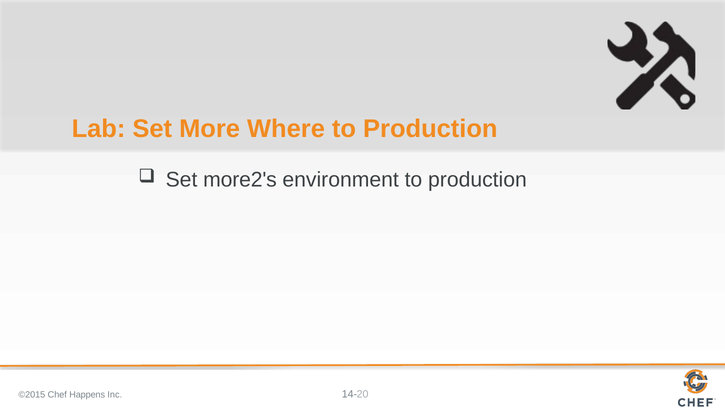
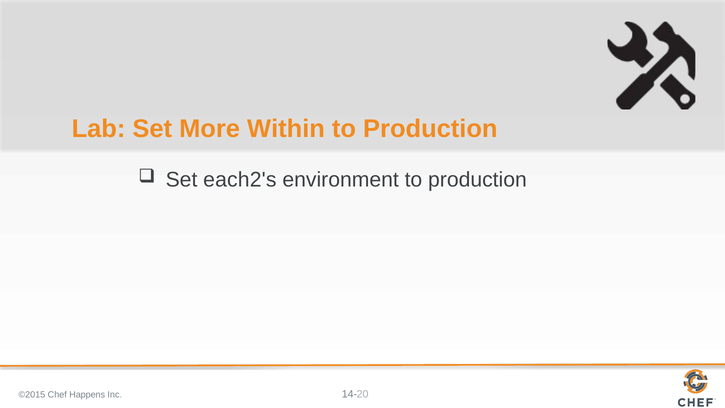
Where: Where -> Within (286, 129)
more2's: more2's -> each2's (240, 180)
